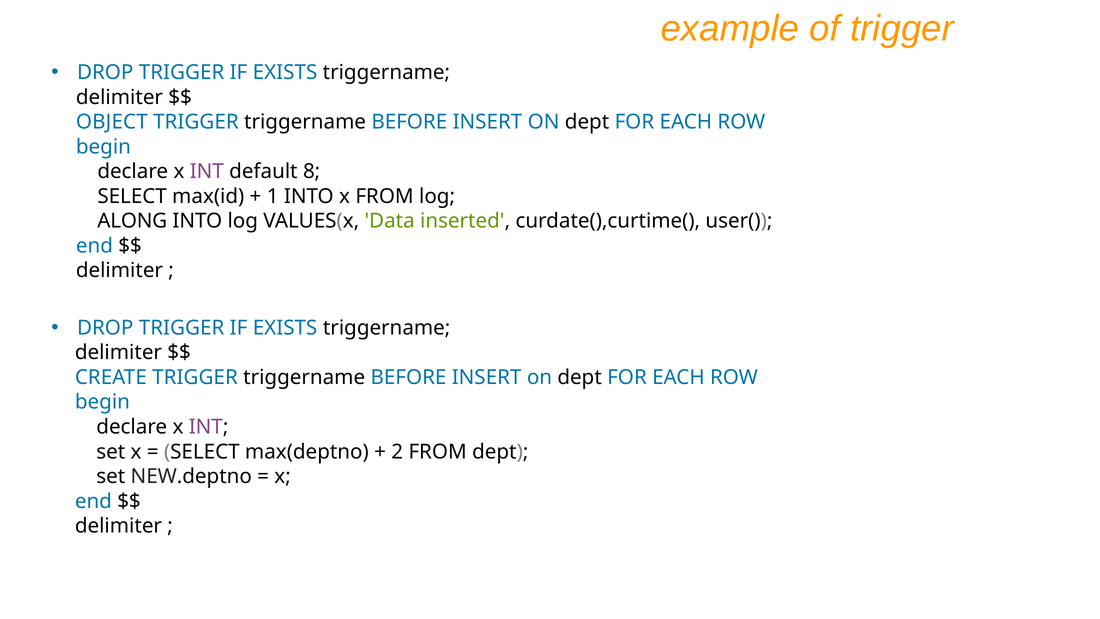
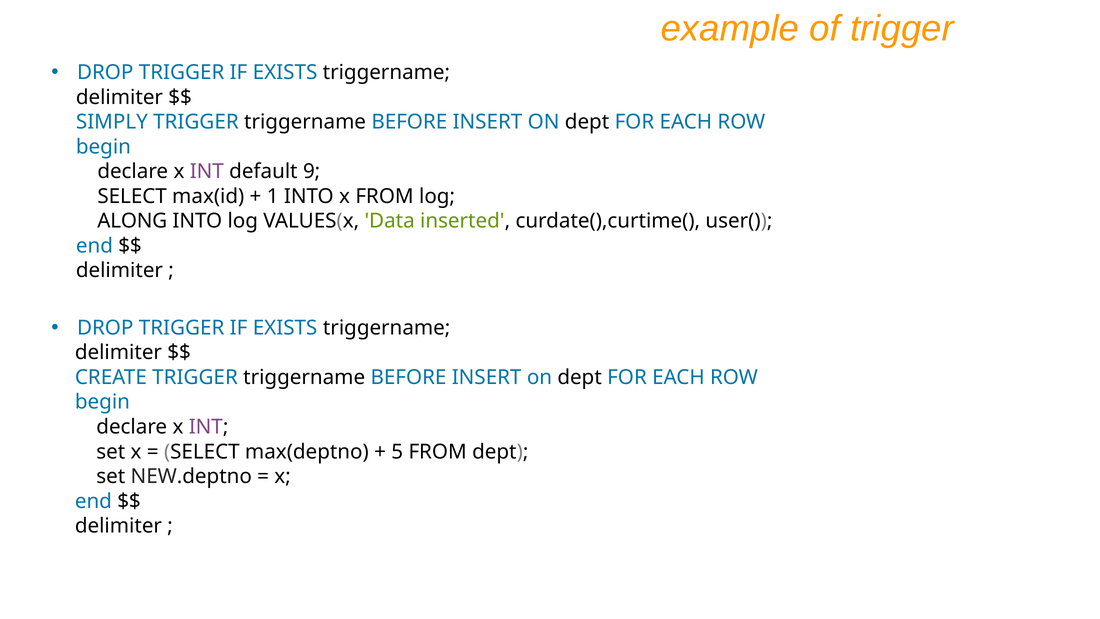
OBJECT: OBJECT -> SIMPLY (112, 122)
8: 8 -> 9 (312, 171)
2: 2 -> 5 (397, 452)
